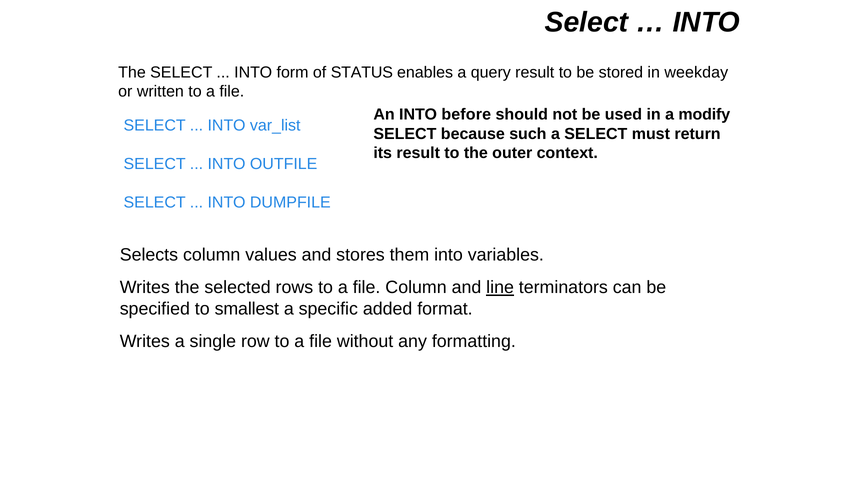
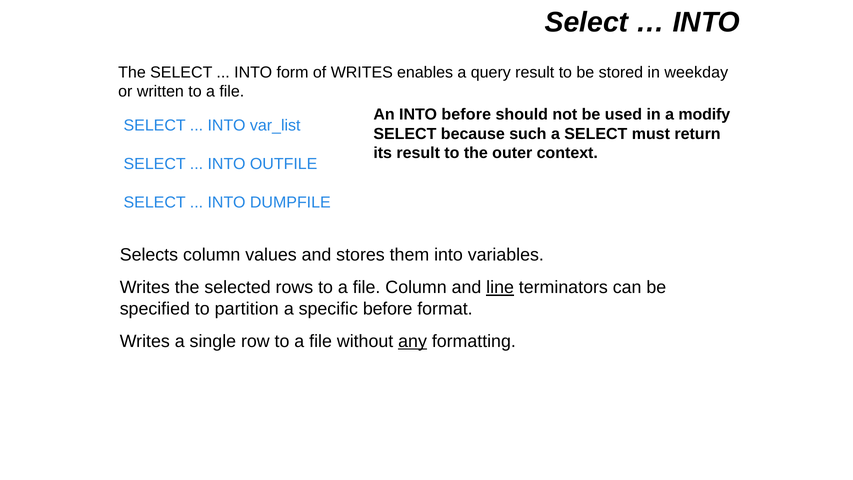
of STATUS: STATUS -> WRITES (362, 72)
smallest: smallest -> partition (247, 309)
specific added: added -> before (388, 309)
any underline: none -> present (413, 341)
